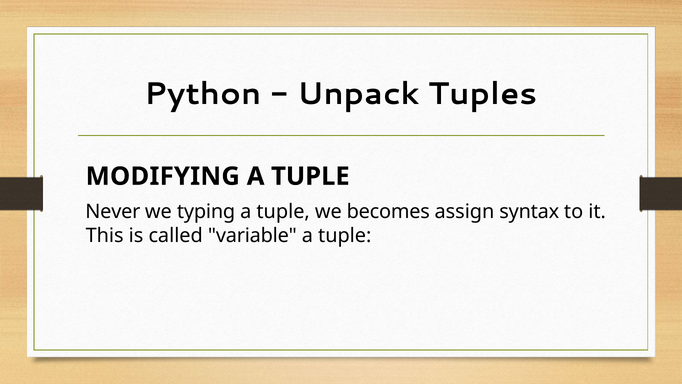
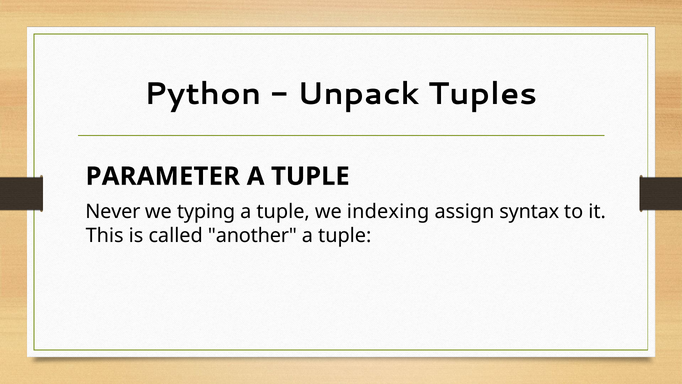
MODIFYING: MODIFYING -> PARAMETER (163, 176)
becomes: becomes -> indexing (388, 211)
variable: variable -> another (252, 235)
